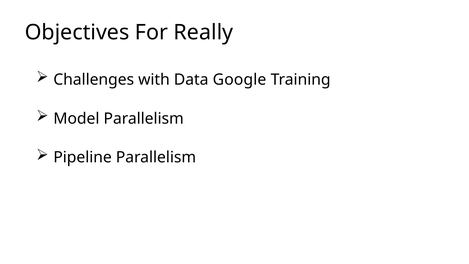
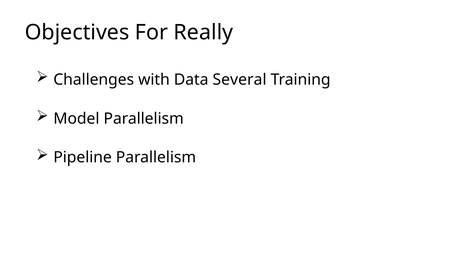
Google: Google -> Several (240, 80)
